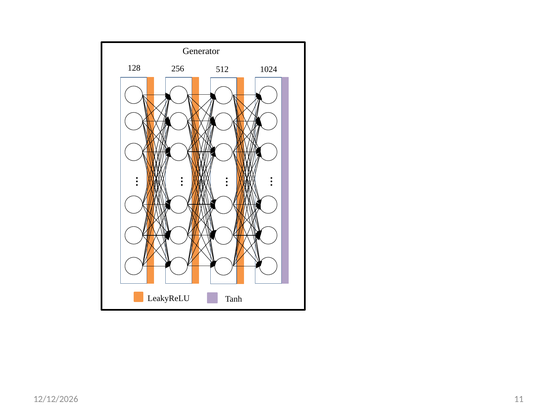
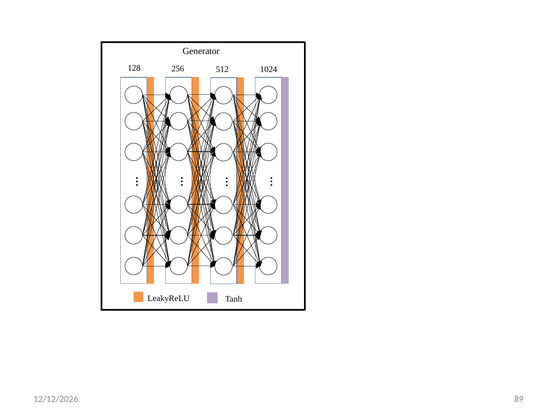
11: 11 -> 89 (519, 399)
